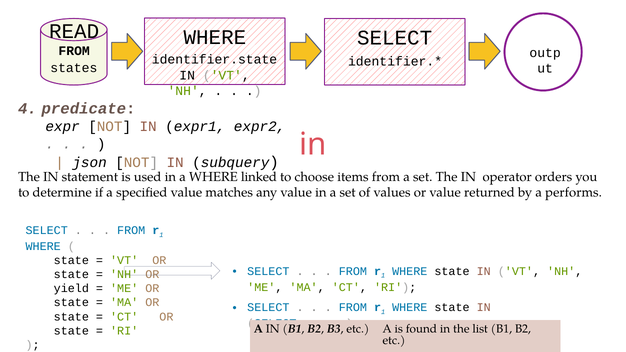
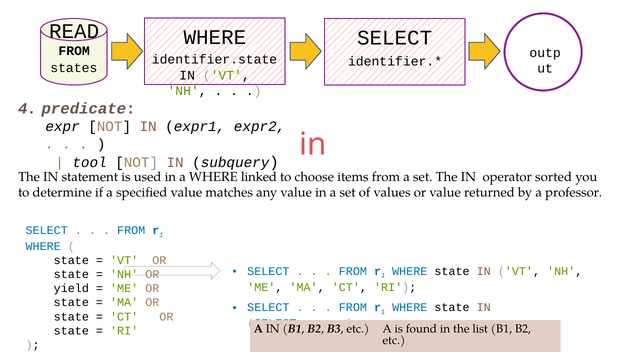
json: json -> tool (90, 162)
orders: orders -> sorted (554, 177)
performs: performs -> professor (574, 192)
